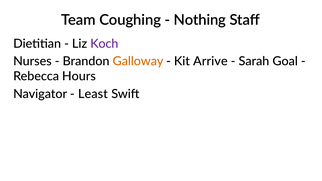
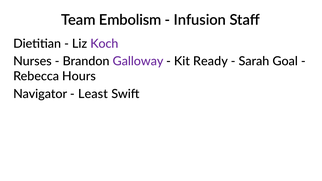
Coughing: Coughing -> Embolism (130, 20)
Nothing: Nothing -> Infusion (200, 20)
Galloway colour: orange -> purple (138, 61)
Arrive: Arrive -> Ready (210, 61)
